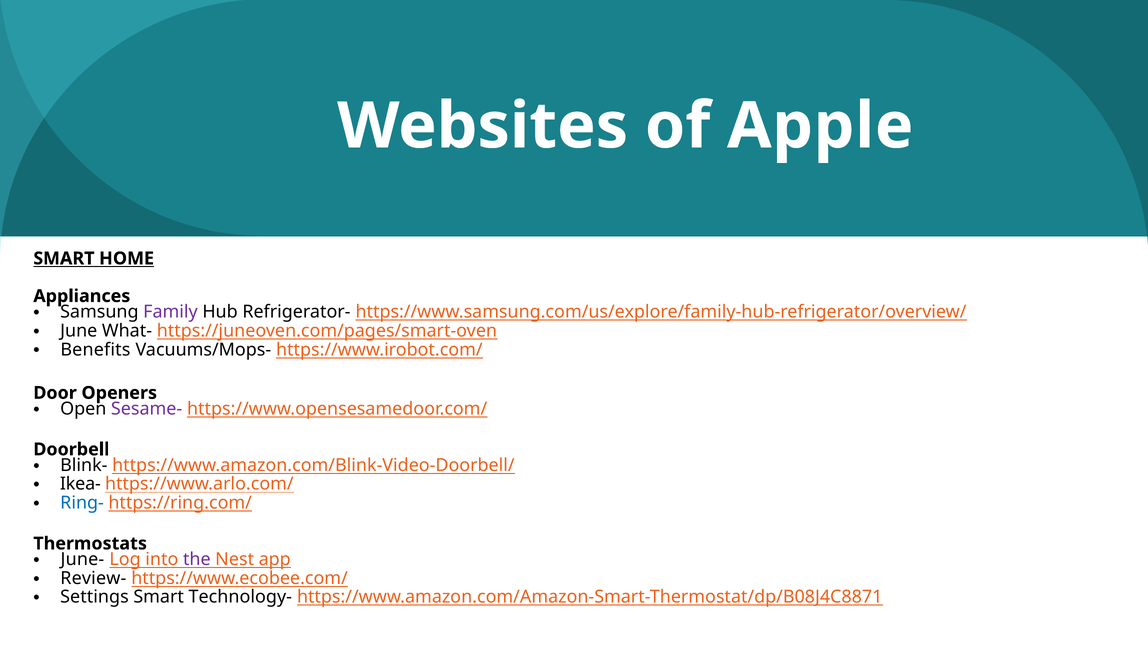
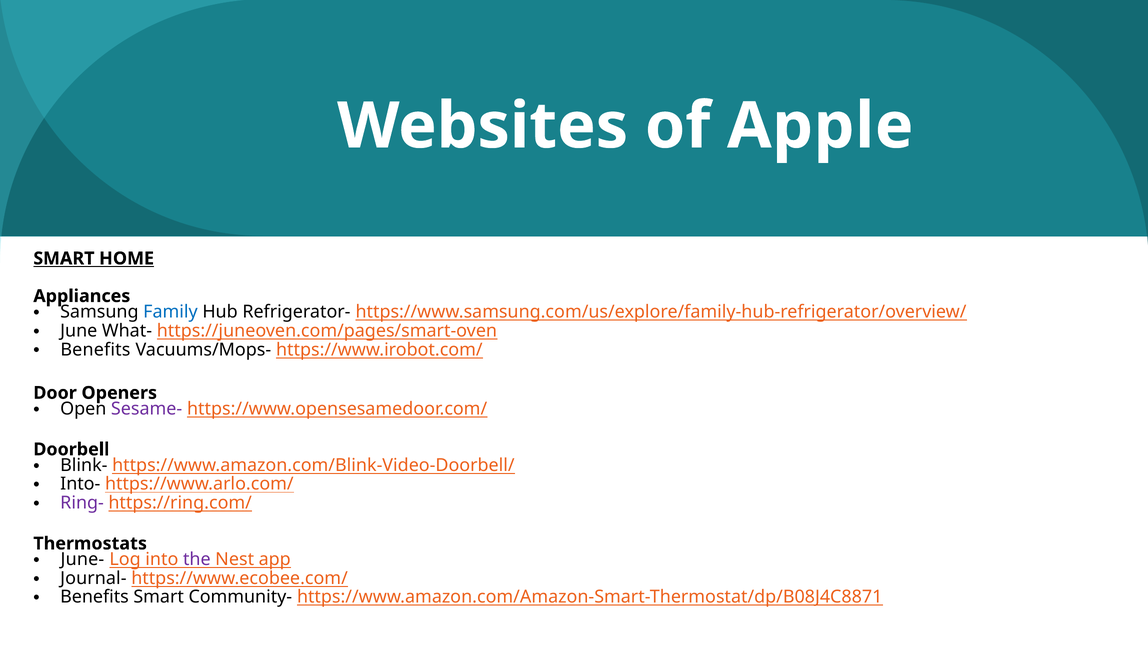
Family colour: purple -> blue (170, 312)
Ikea-: Ikea- -> Into- (80, 485)
Ring- colour: blue -> purple (82, 503)
Review-: Review- -> Journal- (93, 579)
Settings: Settings -> Benefits (95, 598)
Technology-: Technology- -> Community- (240, 598)
